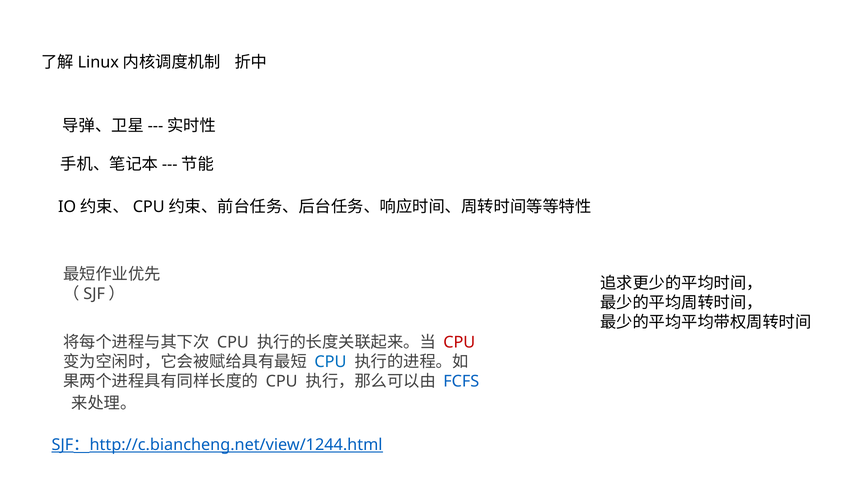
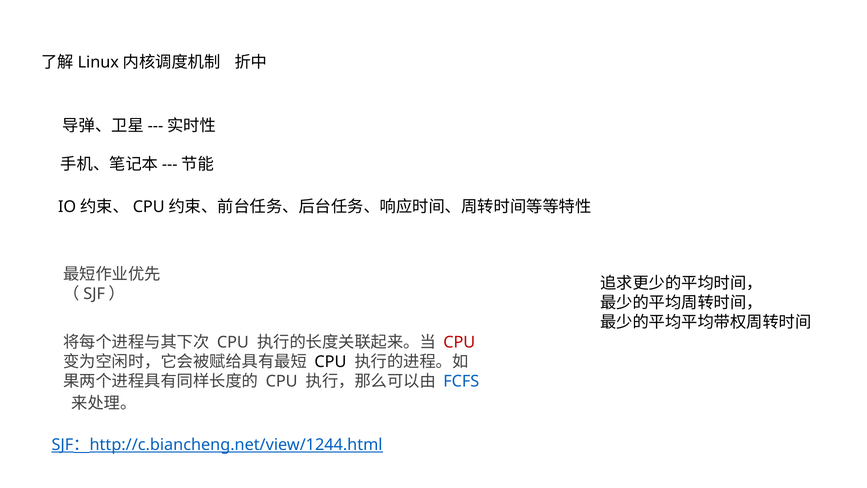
CPU colour: blue -> black (330, 361)
